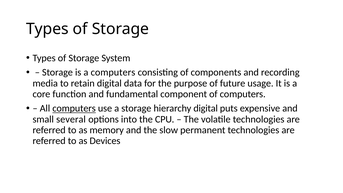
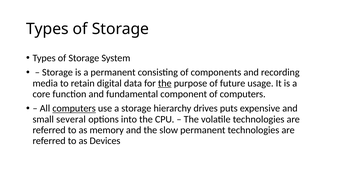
a computers: computers -> permanent (113, 72)
the underline: none -> present (165, 83)
hierarchy digital: digital -> drives (206, 108)
